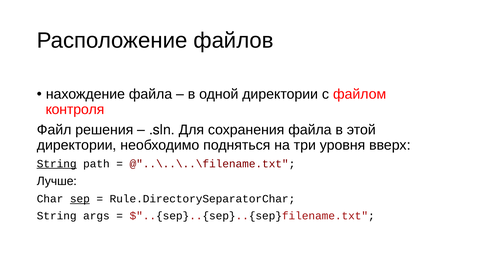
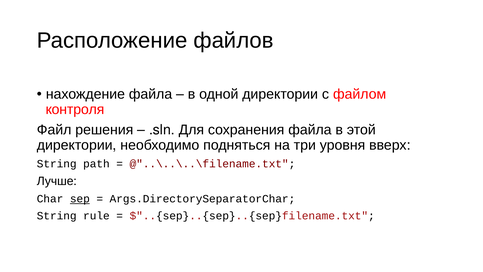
String underline: present -> none (57, 163)
Rule.DirectorySeparatorChar: Rule.DirectorySeparatorChar -> Args.DirectorySeparatorChar (202, 199)
args: args -> rule (96, 216)
